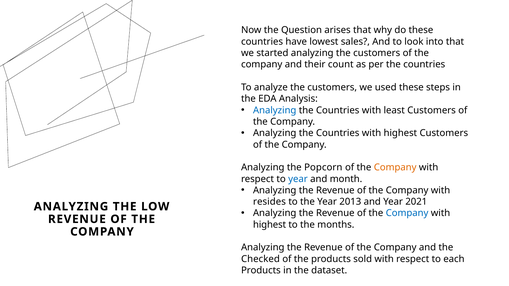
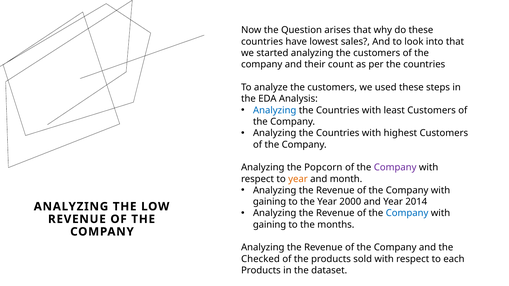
Company colour: orange -> purple (395, 168)
year colour: blue -> orange (298, 179)
resides: resides -> gaining (270, 202)
2013: 2013 -> 2000 (350, 202)
2021: 2021 -> 2014 (416, 202)
highest: highest -> gaining (270, 225)
